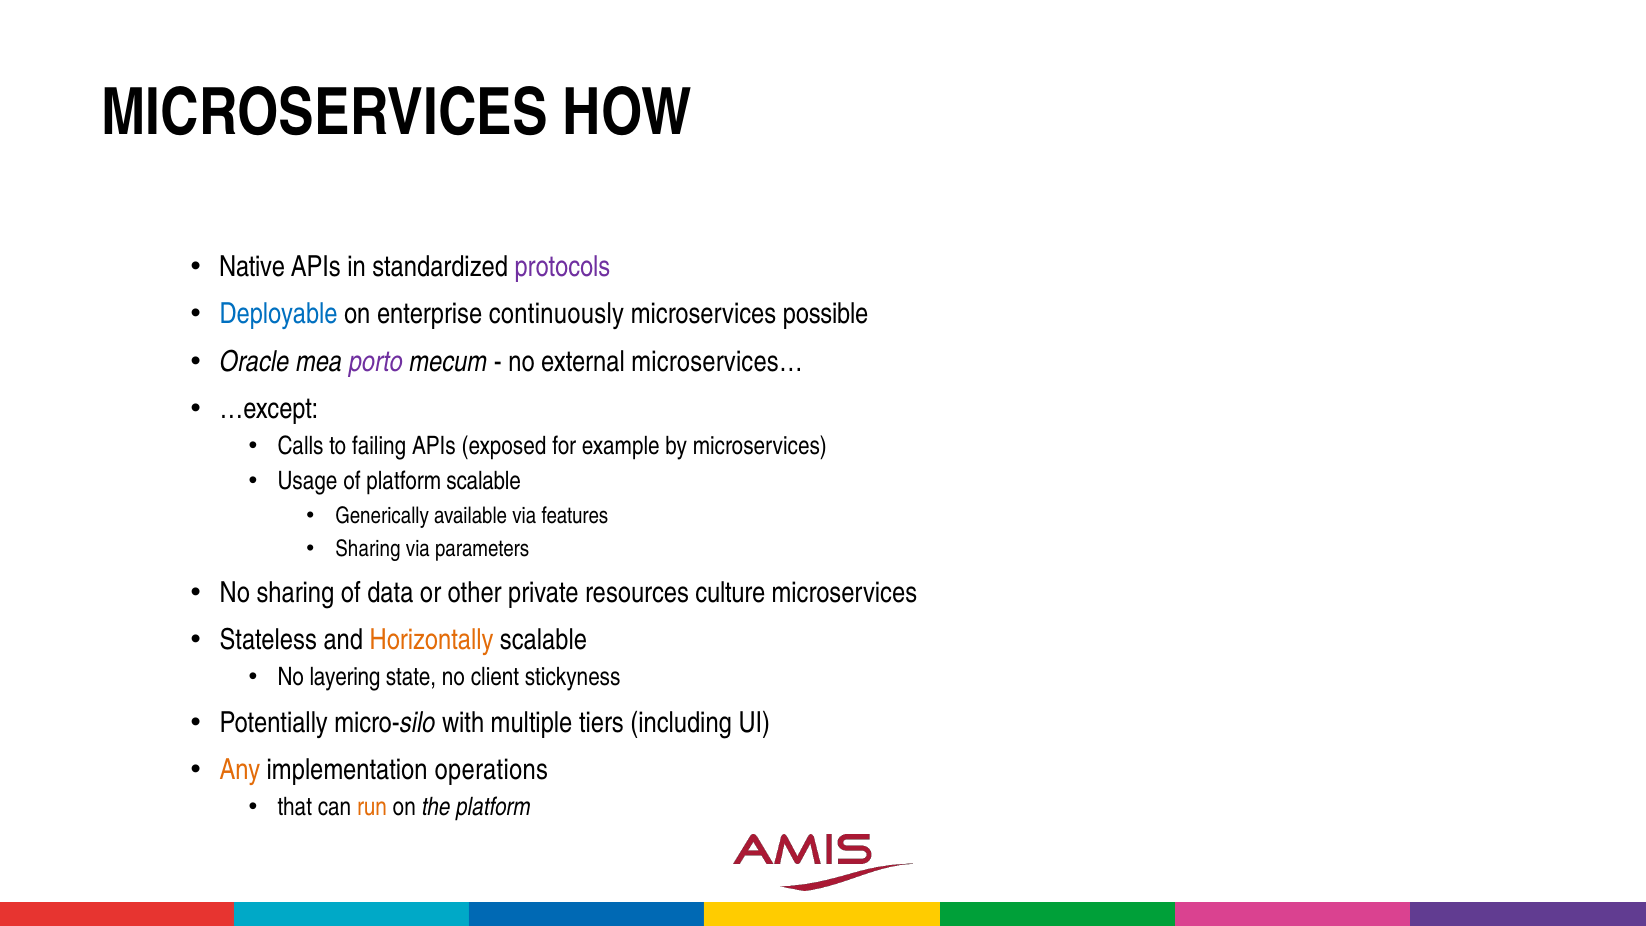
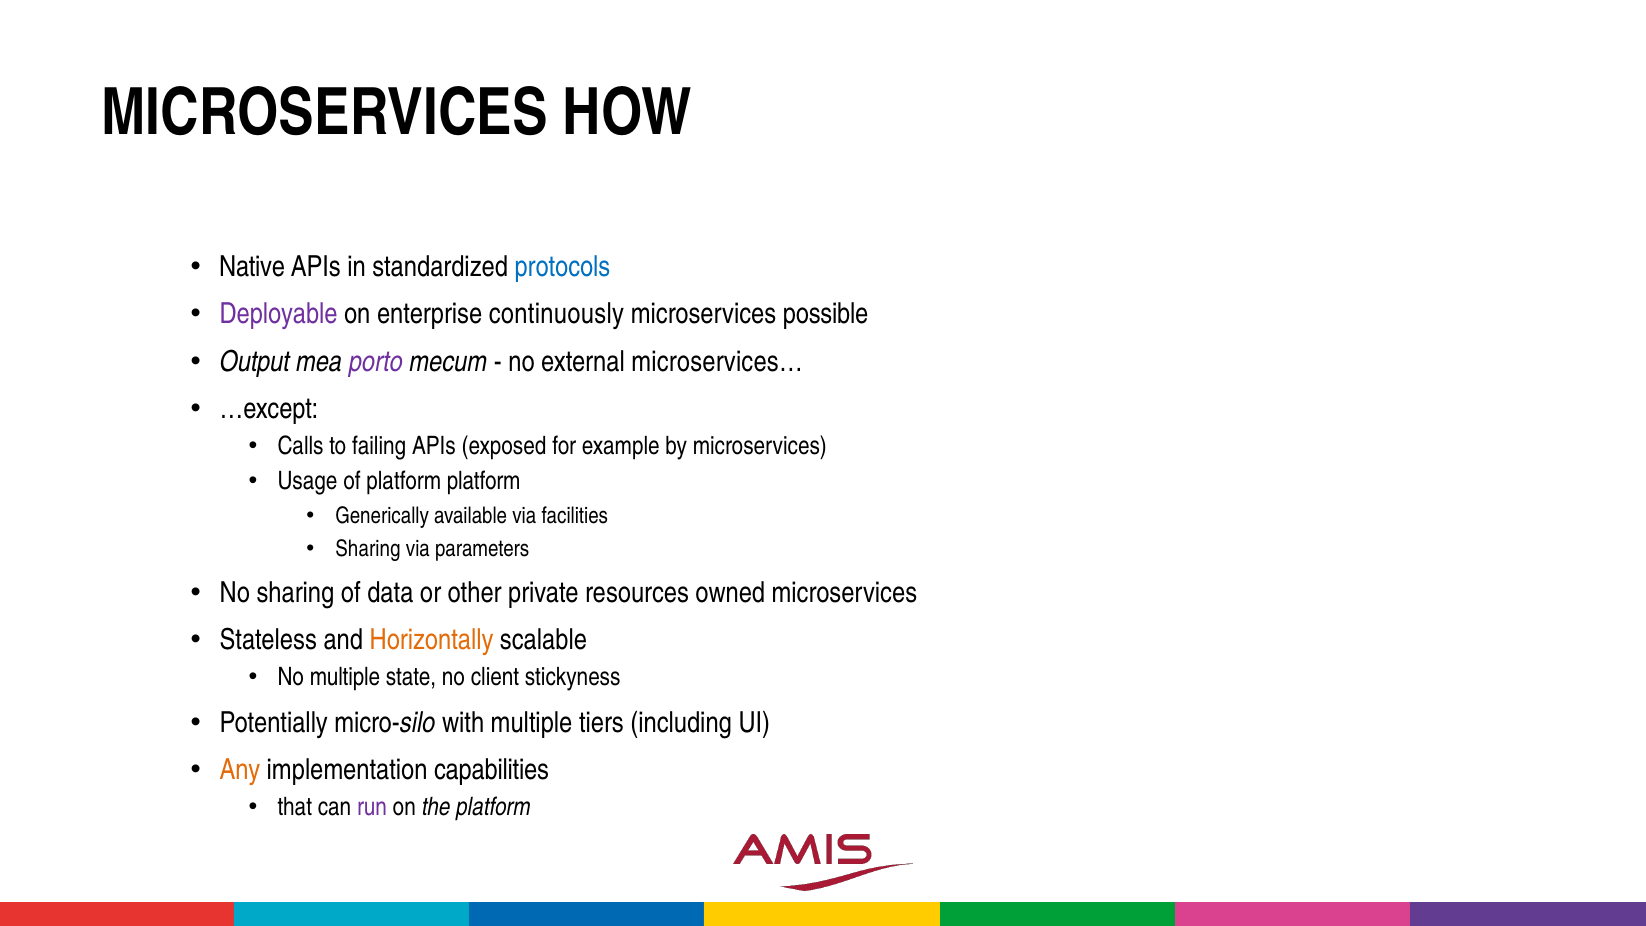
protocols colour: purple -> blue (562, 267)
Deployable colour: blue -> purple (279, 314)
Oracle: Oracle -> Output (255, 362)
platform scalable: scalable -> platform (484, 482)
features: features -> facilities (575, 516)
culture: culture -> owned (730, 592)
No layering: layering -> multiple (345, 677)
operations: operations -> capabilities (492, 770)
run colour: orange -> purple (372, 807)
